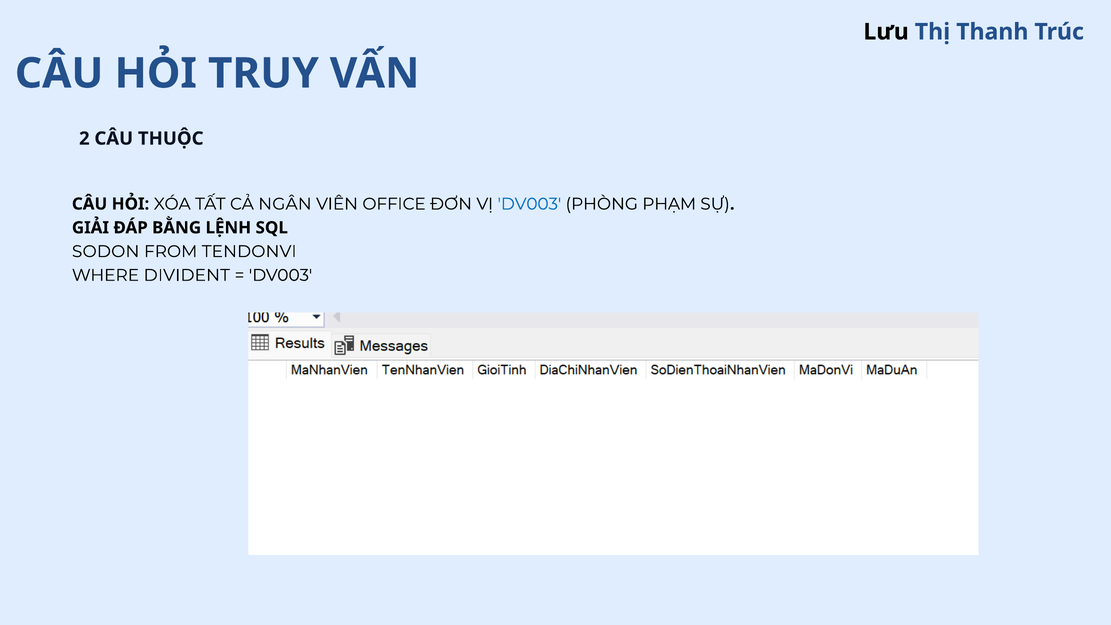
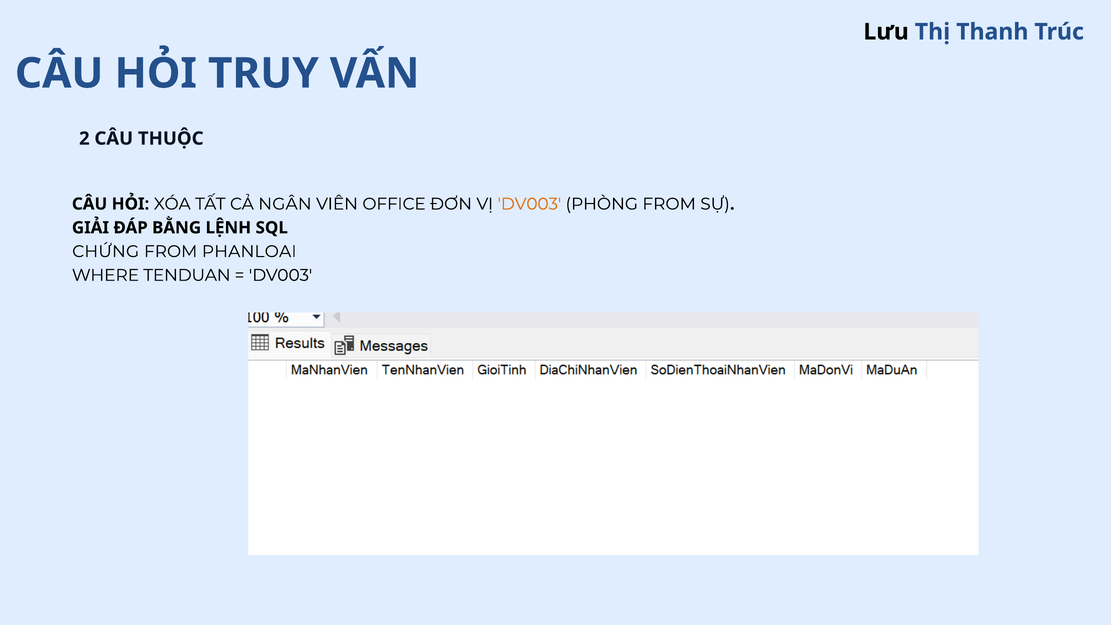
DV003 colour: blue -> orange (529, 204)
PHÒNG PHẠM: PHẠM -> FROM (669, 204)
SODON: SODON -> CHỨNG (106, 251)
TENDONVI: TENDONVI -> PHANLOAI (249, 251)
DIVIDENT: DIVIDENT -> TENDUAN (187, 275)
